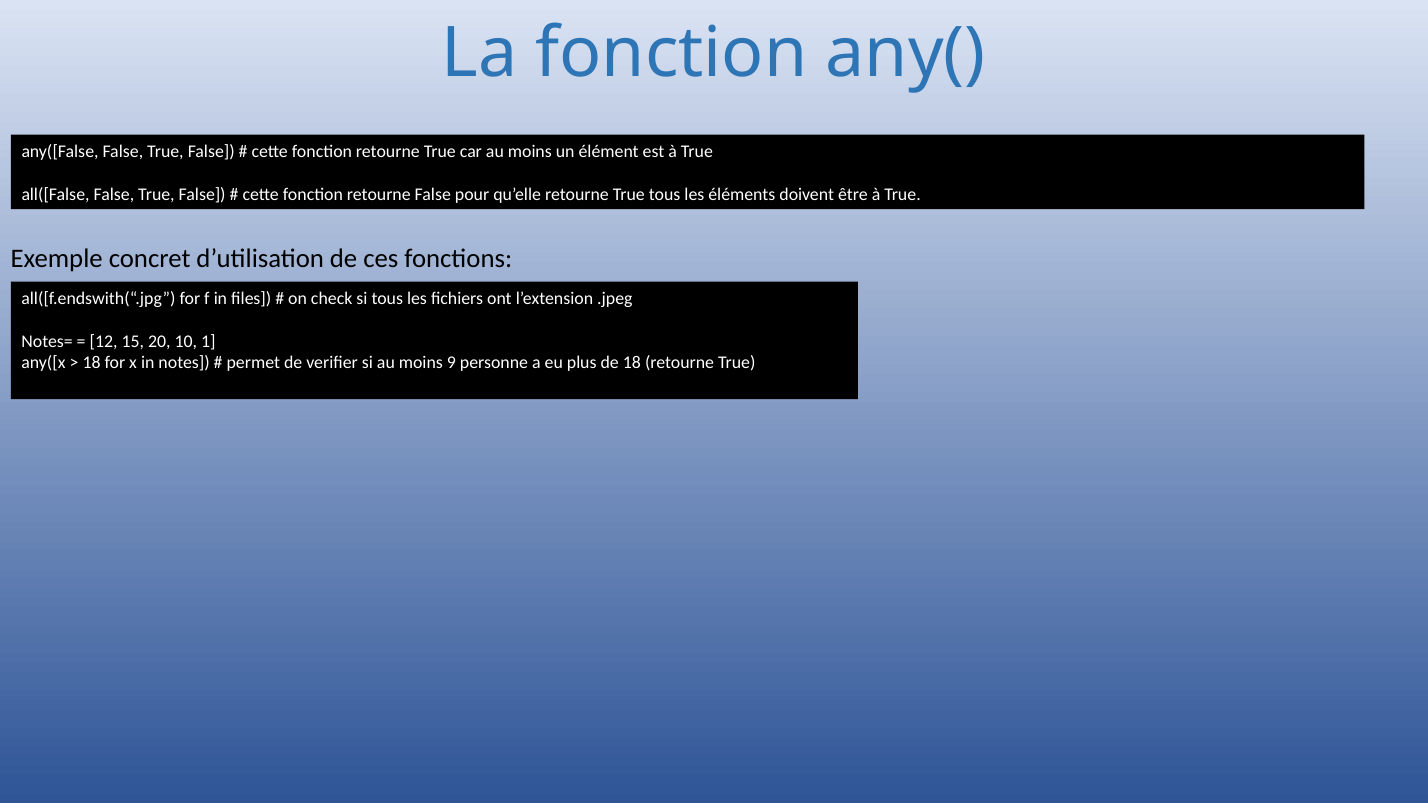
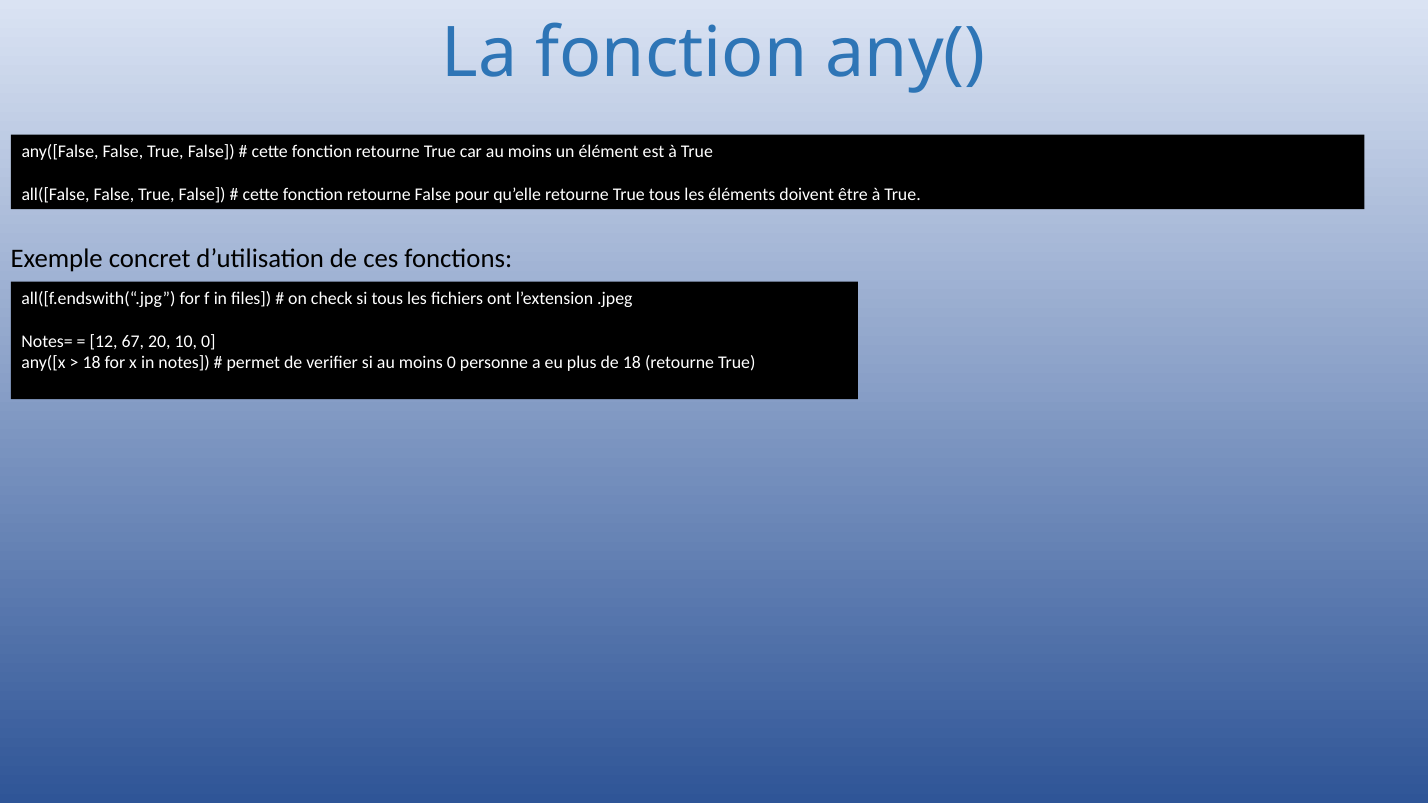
15: 15 -> 67 (133, 342)
10 1: 1 -> 0 (208, 342)
moins 9: 9 -> 0 (451, 363)
